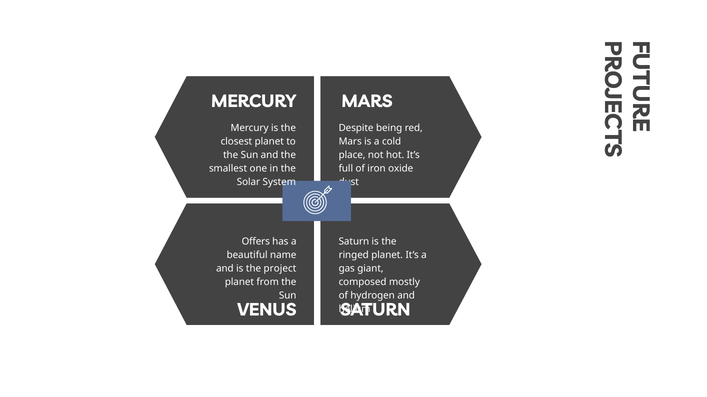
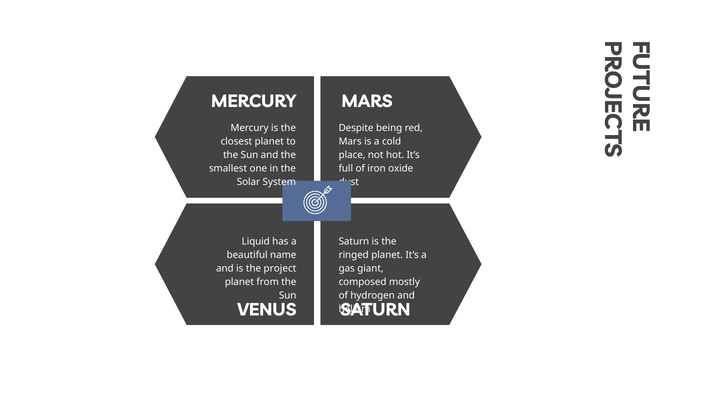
Offers: Offers -> Liquid (256, 242)
